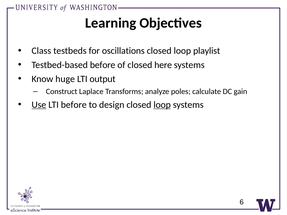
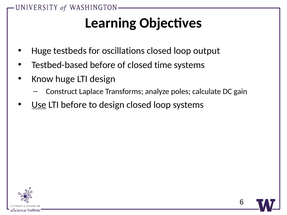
Class: Class -> Huge (41, 51)
playlist: playlist -> output (207, 51)
here: here -> time (163, 65)
LTI output: output -> design (102, 79)
loop underline: present -> none (162, 105)
